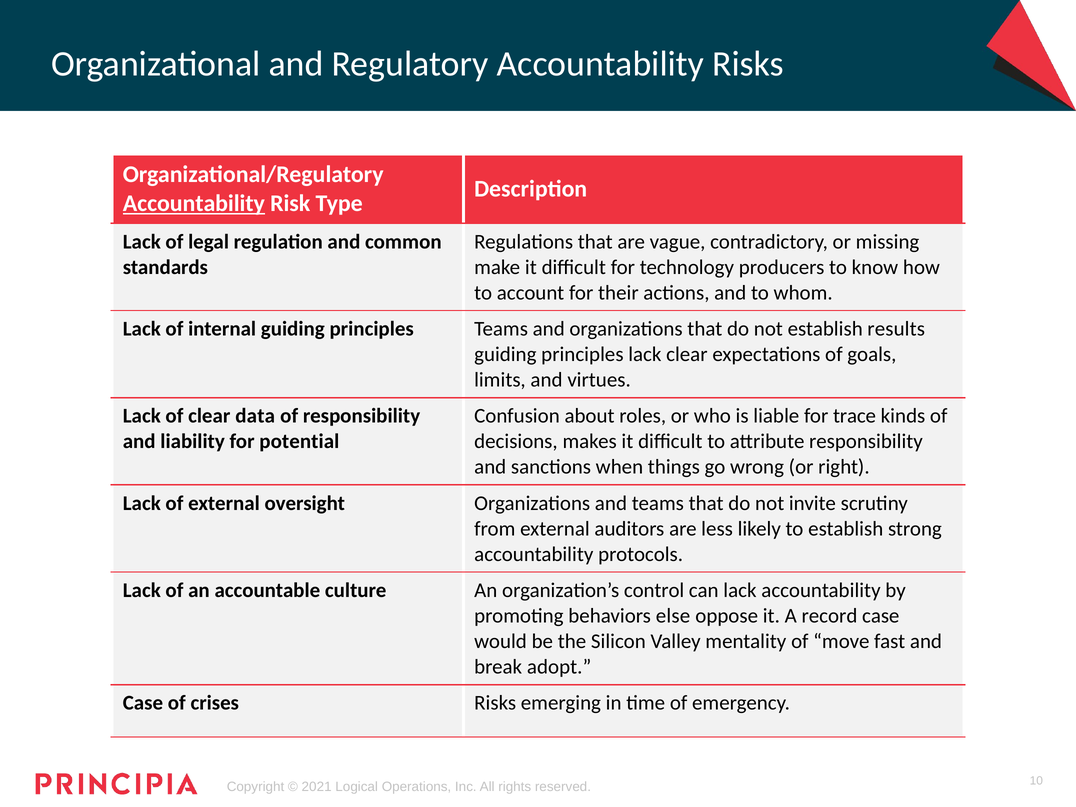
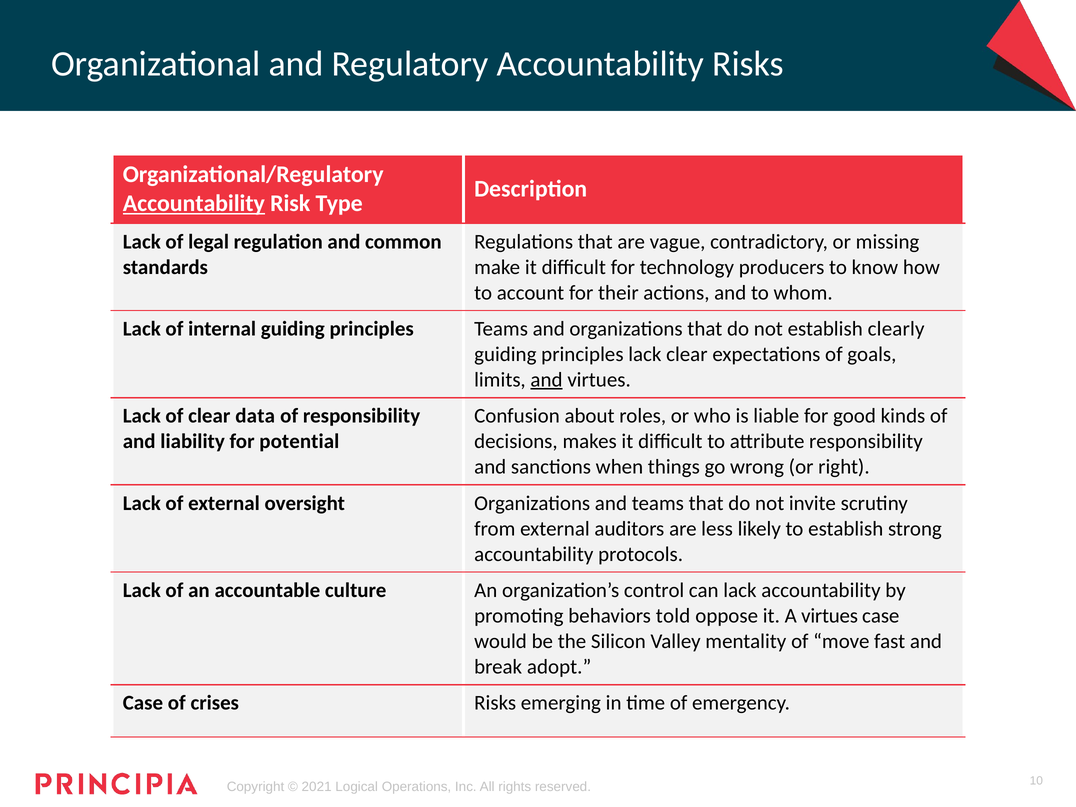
results: results -> clearly (896, 329)
and underline: none -> present (547, 380)
trace: trace -> good (854, 416)
else: else -> told (673, 616)
A record: record -> virtues (830, 616)
